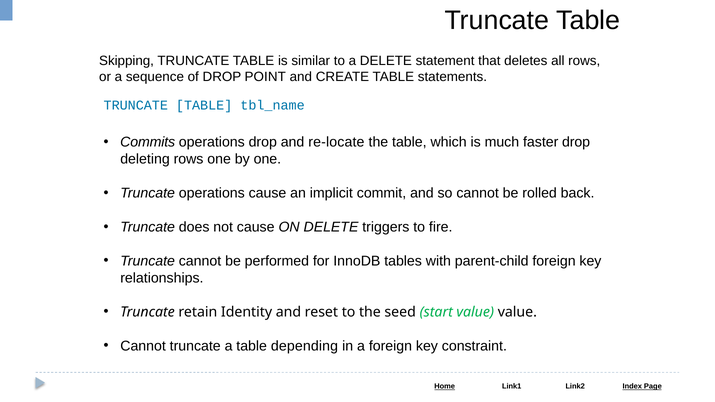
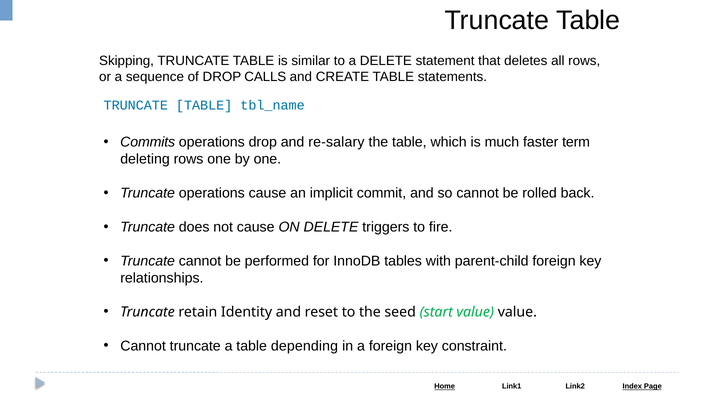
POINT: POINT -> CALLS (265, 77)
re-locate: re-locate -> re-salary (336, 142)
faster drop: drop -> term (576, 142)
